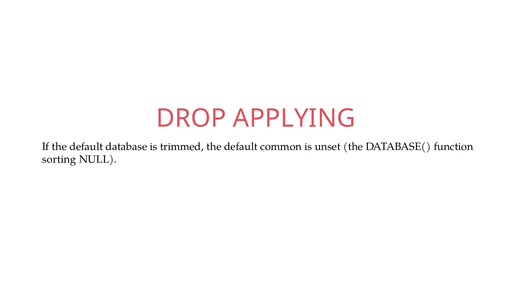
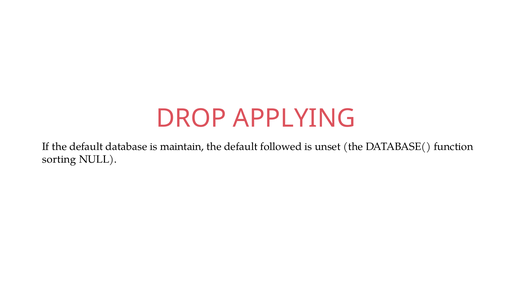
trimmed: trimmed -> maintain (182, 147)
common: common -> followed (281, 147)
